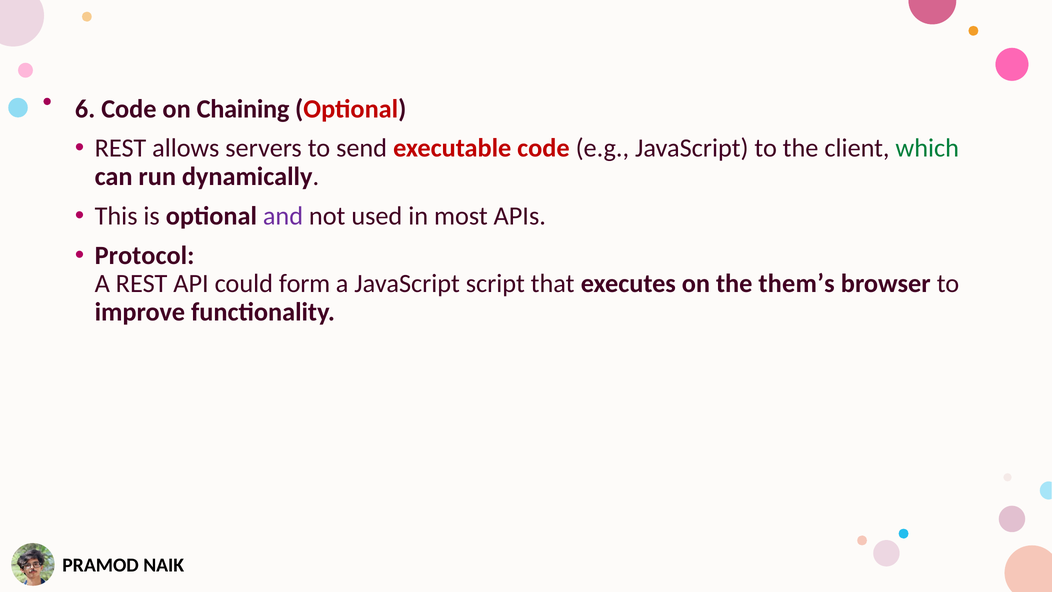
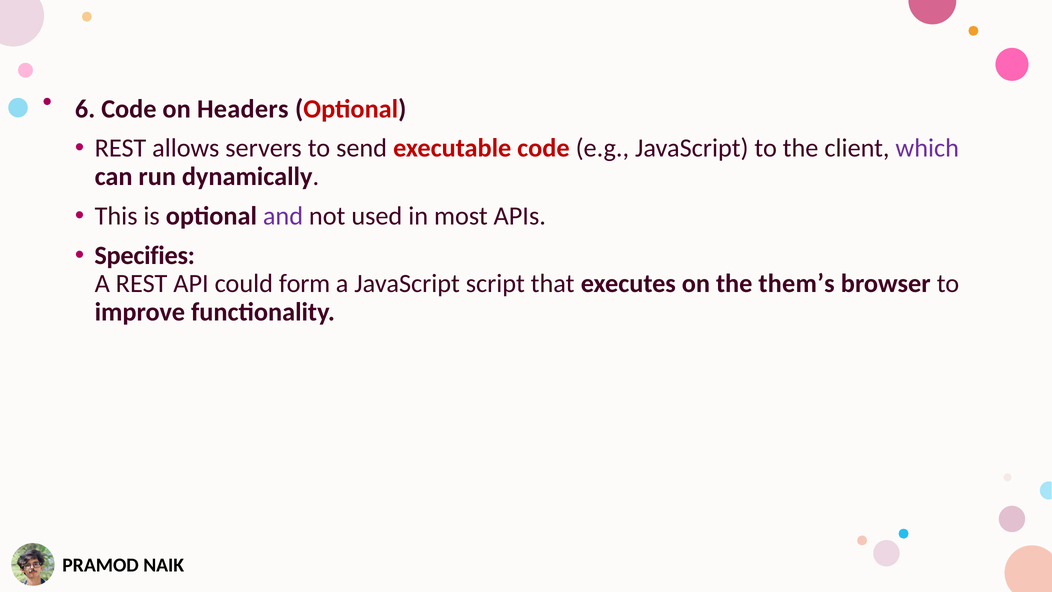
Chaining: Chaining -> Headers (243, 109)
which colour: green -> purple (927, 148)
Protocol: Protocol -> Specifies (145, 255)
